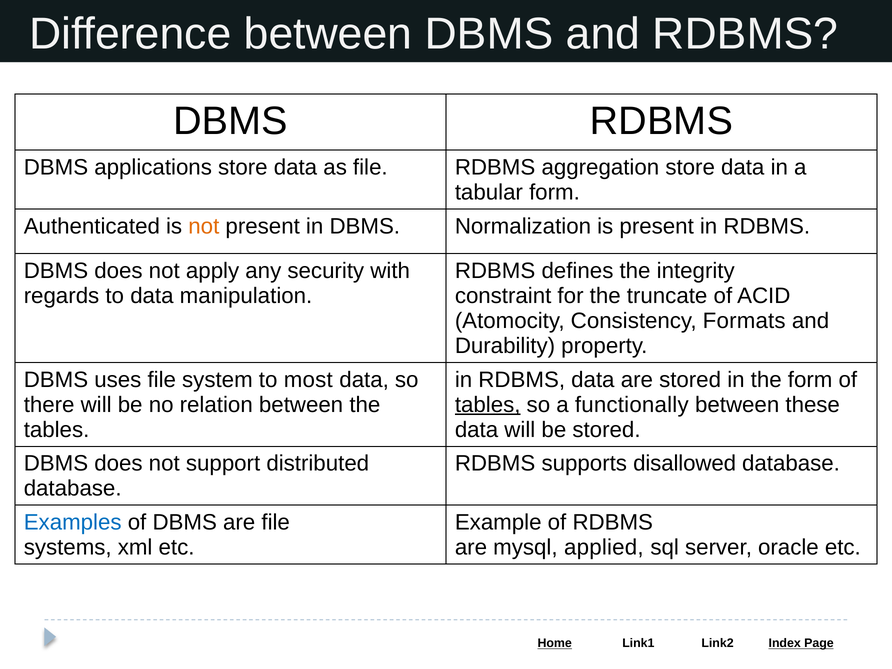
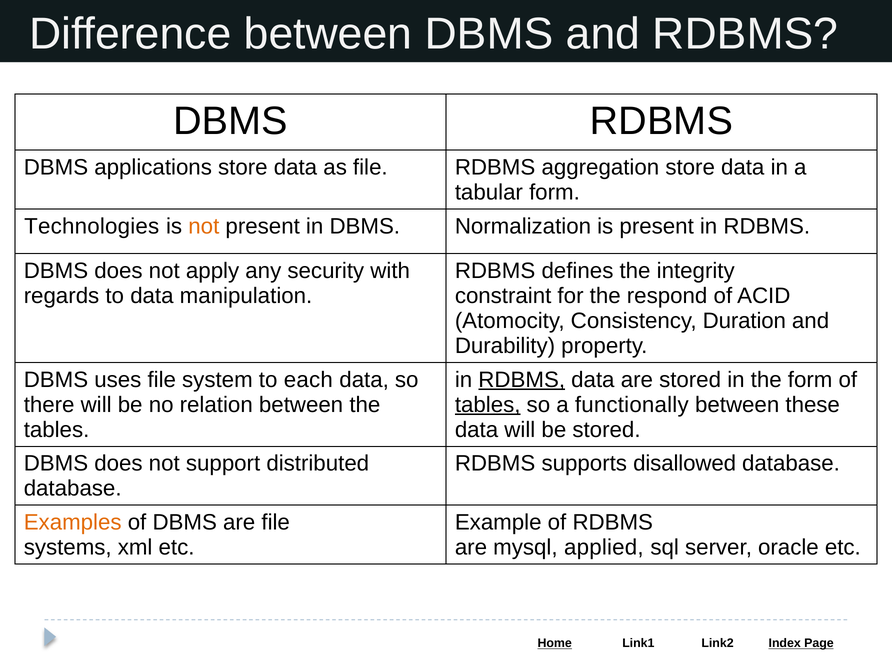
Authenticated: Authenticated -> Technologies (92, 226)
truncate: truncate -> respond (667, 296)
Formats: Formats -> Duration (744, 321)
most: most -> each (308, 380)
RDBMS underline: none -> present (522, 380)
Examples colour: blue -> orange (73, 523)
